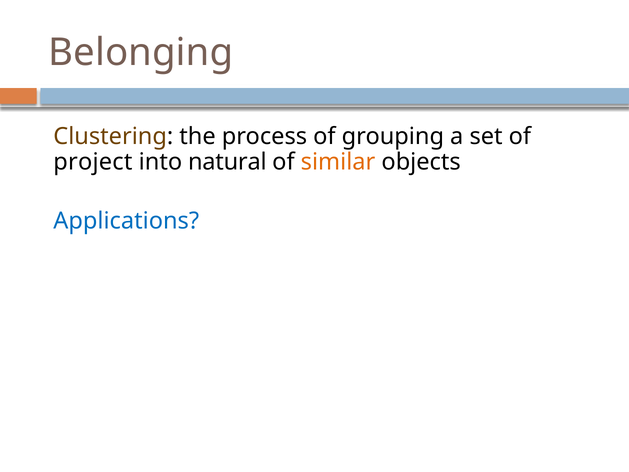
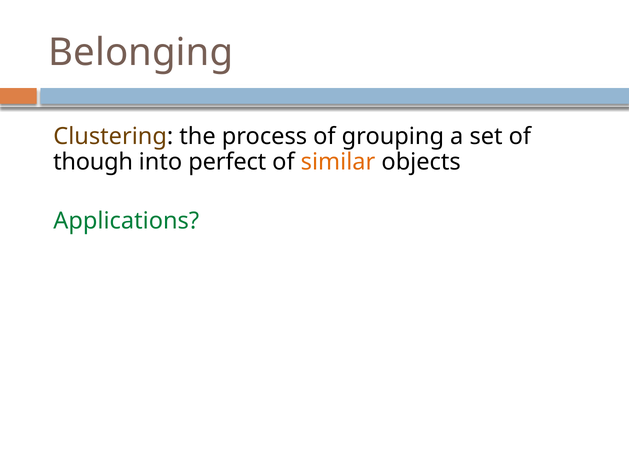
project: project -> though (93, 162)
natural: natural -> perfect (227, 162)
Applications colour: blue -> green (126, 221)
